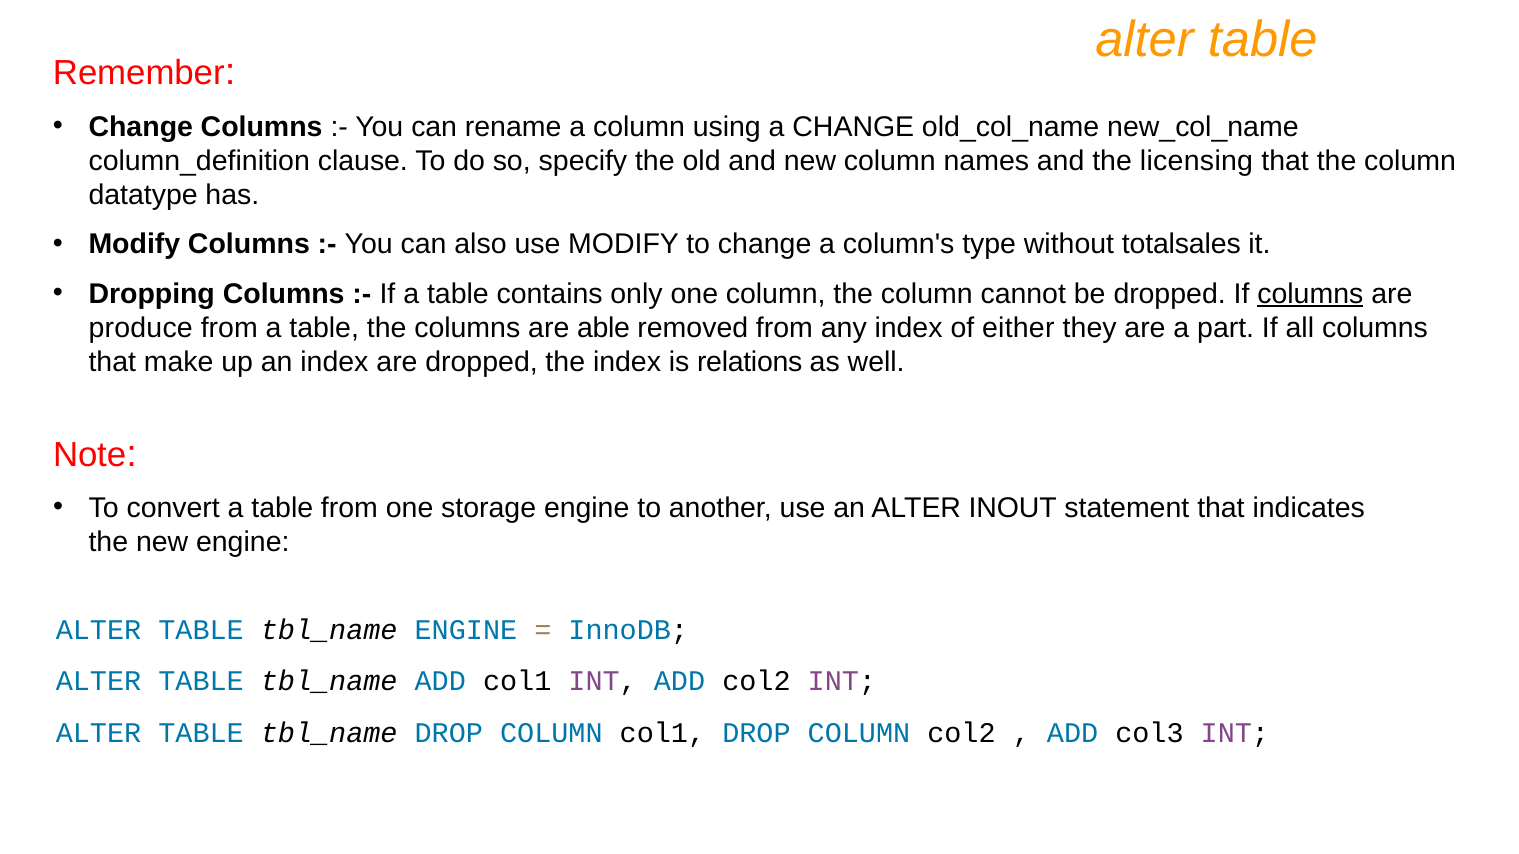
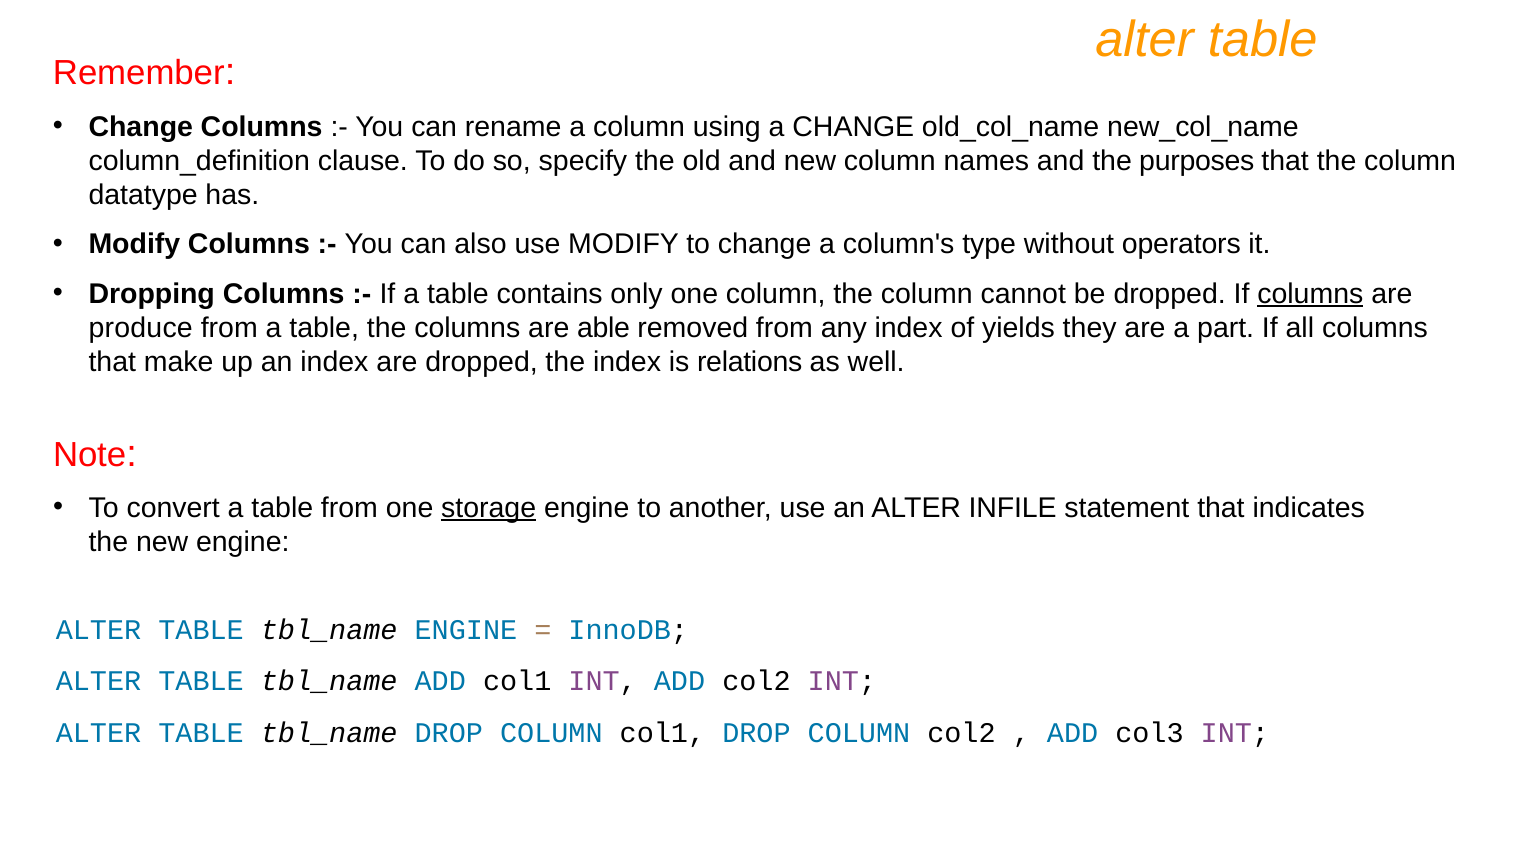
licensing: licensing -> purposes (1197, 161)
totalsales: totalsales -> operators (1181, 245)
either: either -> yields (1018, 328)
storage underline: none -> present (489, 508)
INOUT: INOUT -> INFILE (1013, 508)
